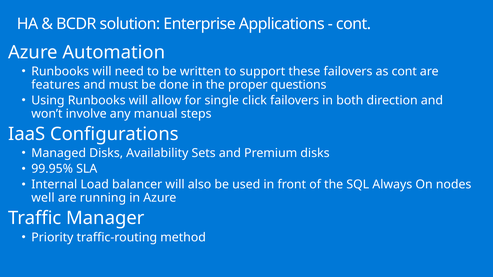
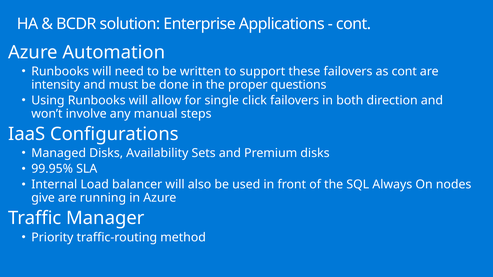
features: features -> intensity (56, 85)
well: well -> give (43, 198)
